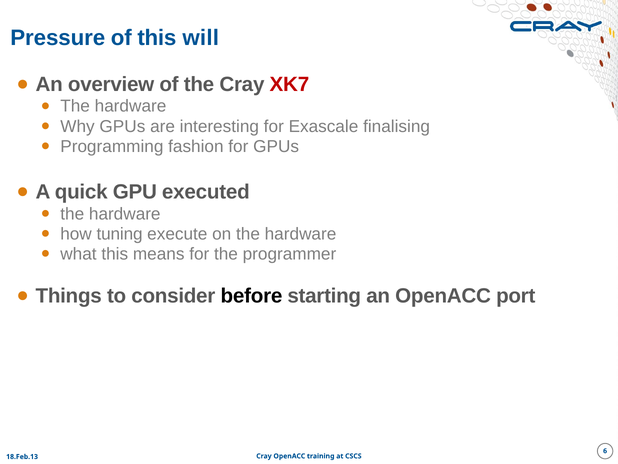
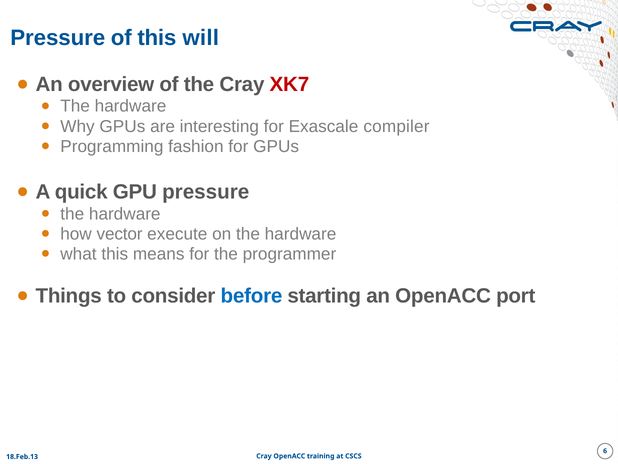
finalising: finalising -> compiler (396, 126)
GPU executed: executed -> pressure (206, 192)
tuning: tuning -> vector (120, 234)
before colour: black -> blue (251, 296)
